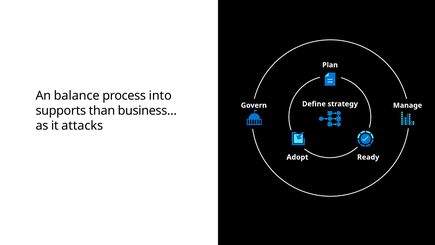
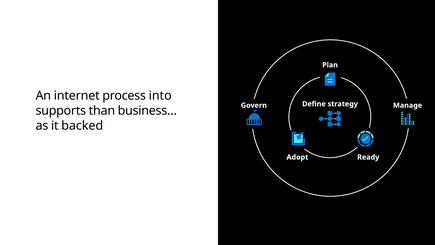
balance: balance -> internet (77, 96)
attacks: attacks -> backed (82, 126)
